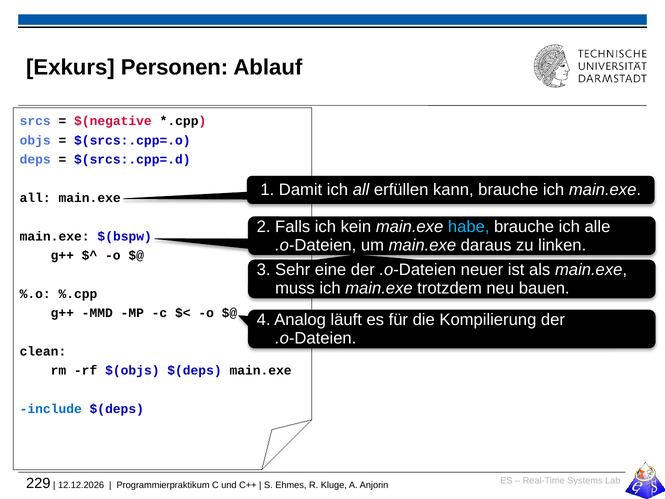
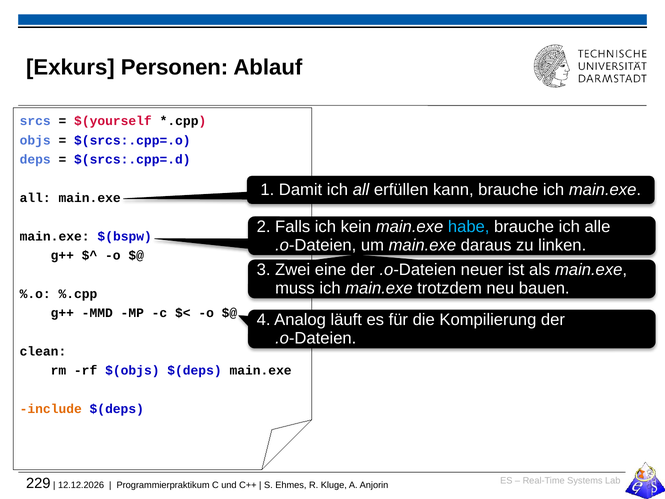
$(negative: $(negative -> $(yourself (113, 121)
Sehr: Sehr -> Zwei (293, 270)
include colour: blue -> orange (51, 409)
